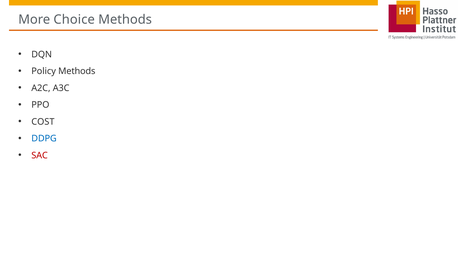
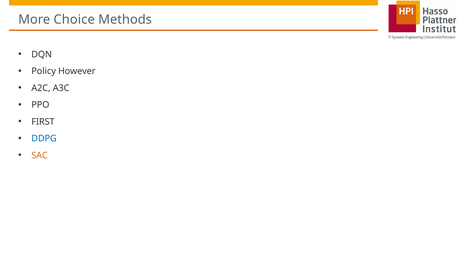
Policy Methods: Methods -> However (77, 71)
COST: COST -> FIRST (43, 122)
SAC colour: red -> orange (40, 155)
